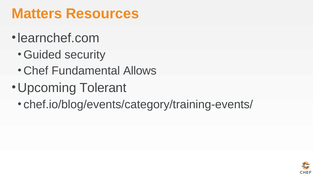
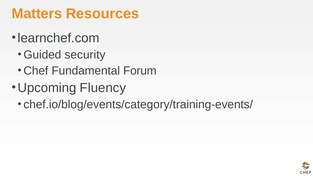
Allows: Allows -> Forum (140, 71)
Tolerant: Tolerant -> Fluency (103, 88)
